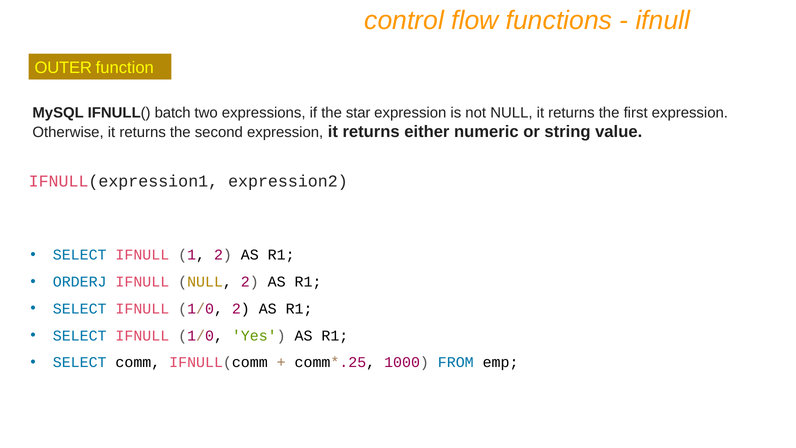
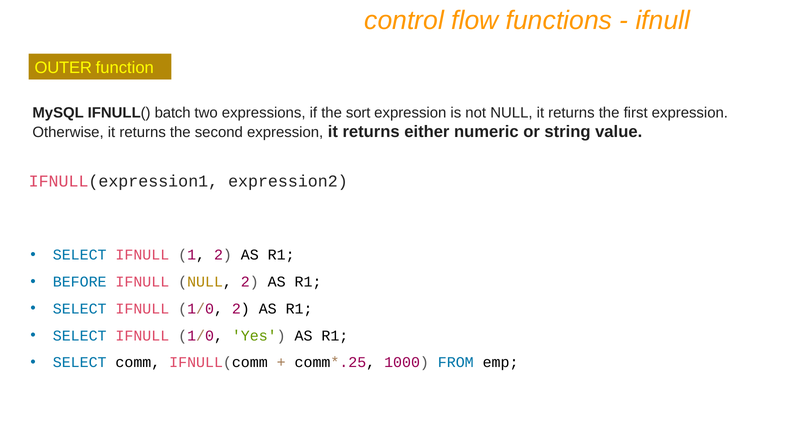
star: star -> sort (358, 113)
ORDERJ: ORDERJ -> BEFORE (80, 282)
